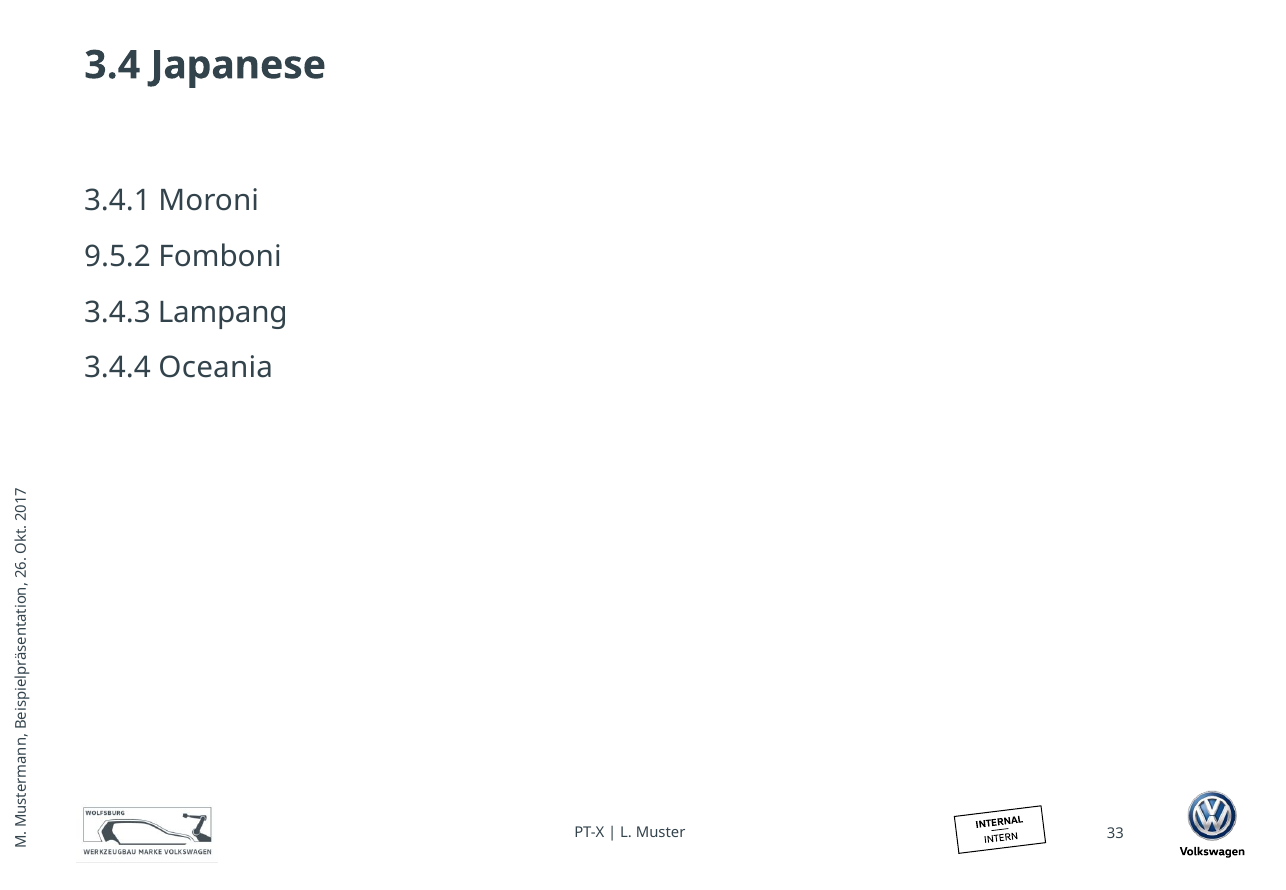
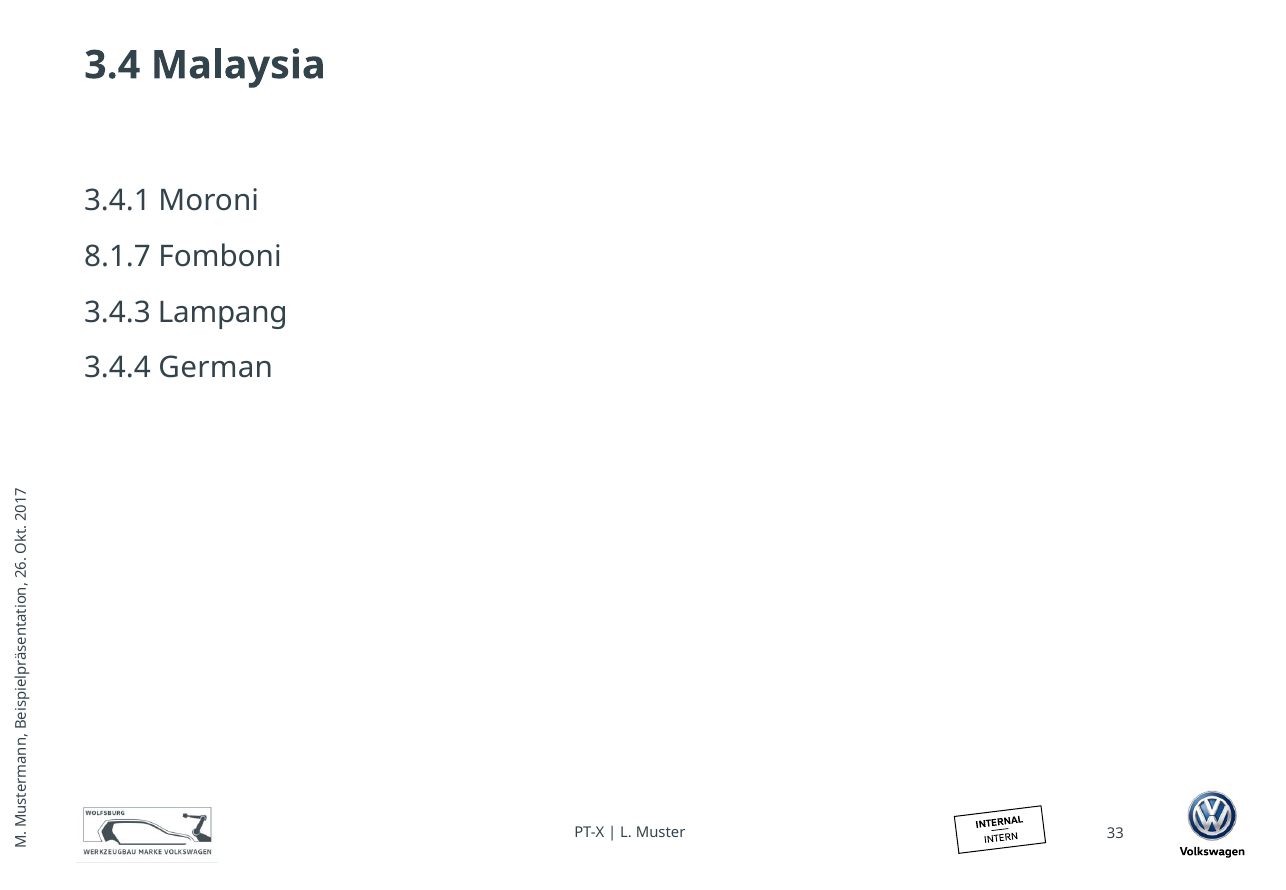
Japanese: Japanese -> Malaysia (238, 65)
9.5.2: 9.5.2 -> 8.1.7 (118, 257)
Oceania: Oceania -> German (216, 368)
